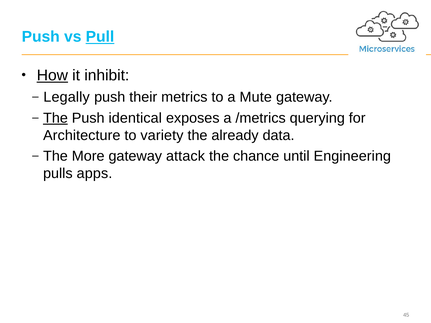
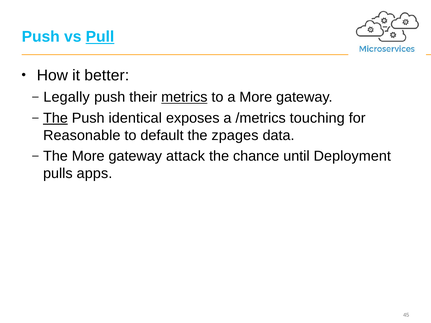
How underline: present -> none (52, 76)
inhibit: inhibit -> better (107, 76)
metrics underline: none -> present (184, 97)
a Mute: Mute -> More (256, 97)
querying: querying -> touching (317, 118)
Architecture: Architecture -> Reasonable (82, 135)
variety: variety -> default (162, 135)
already: already -> zpages (235, 135)
Engineering: Engineering -> Deployment (352, 156)
